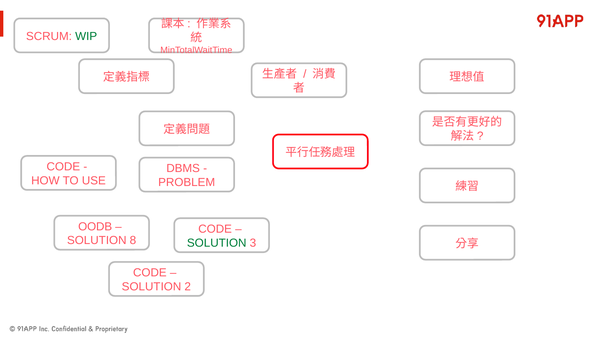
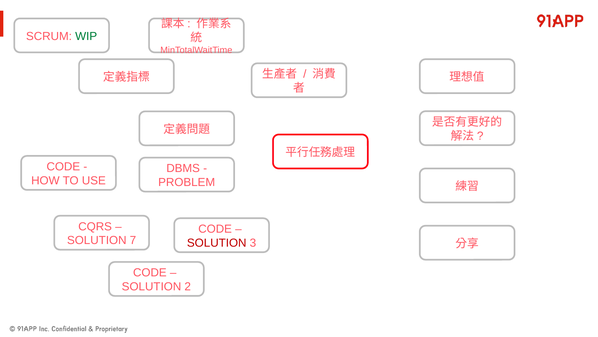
OODB: OODB -> CQRS (95, 226)
8: 8 -> 7 (133, 240)
SOLUTION colour: green -> red (217, 243)
